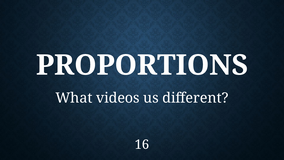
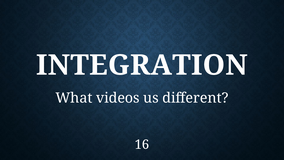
PROPORTIONS: PROPORTIONS -> INTEGRATION (142, 65)
